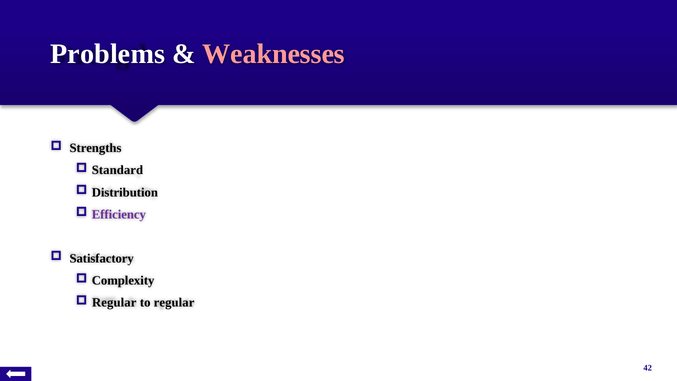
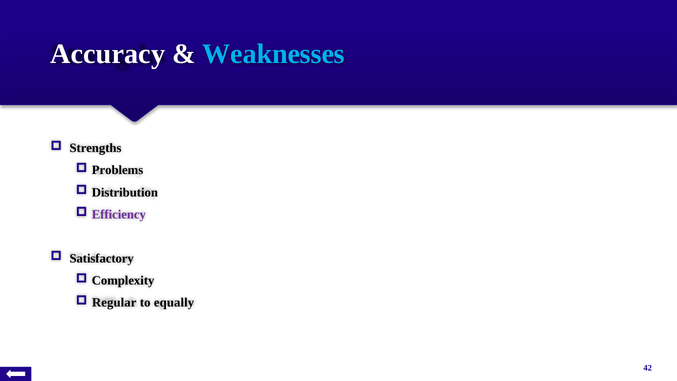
Problems: Problems -> Accuracy (108, 54)
Weaknesses colour: pink -> light blue (274, 54)
Standard: Standard -> Problems (117, 170)
to regular: regular -> equally (174, 302)
